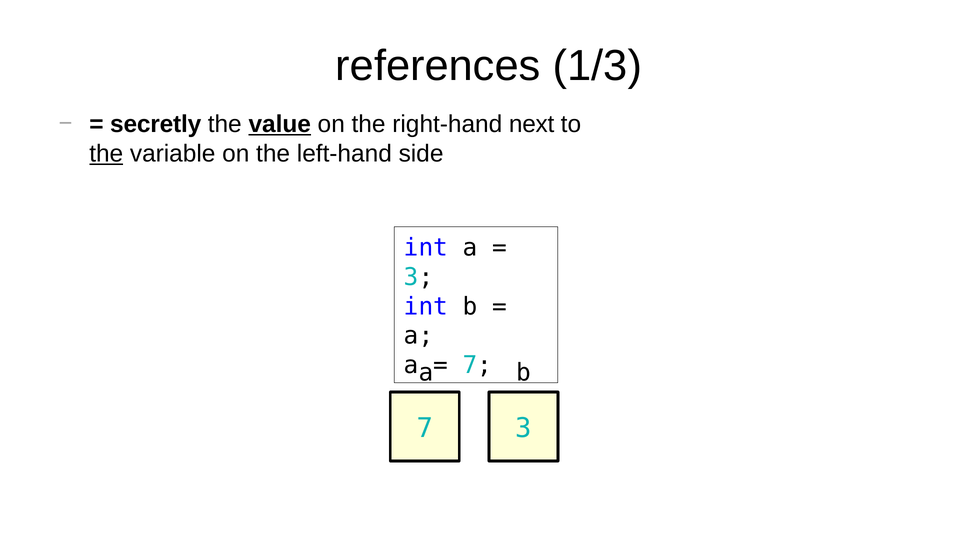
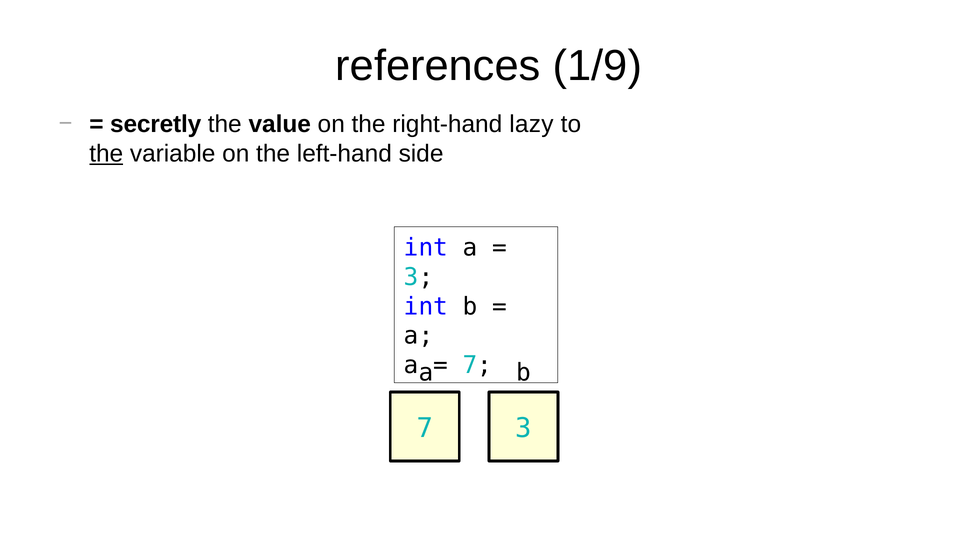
1/3: 1/3 -> 1/9 (597, 66)
value underline: present -> none (280, 124)
next: next -> lazy (531, 124)
